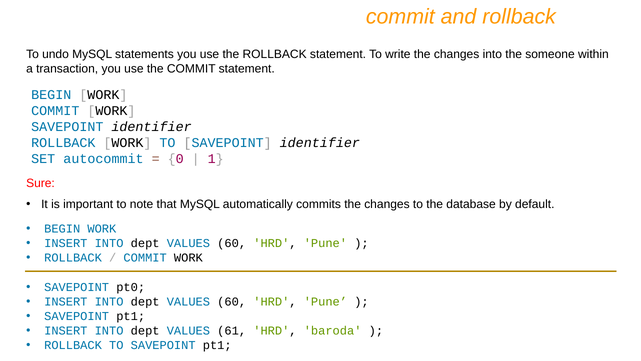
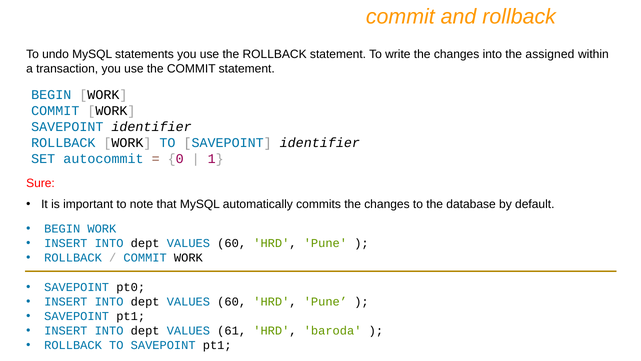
someone: someone -> assigned (550, 54)
